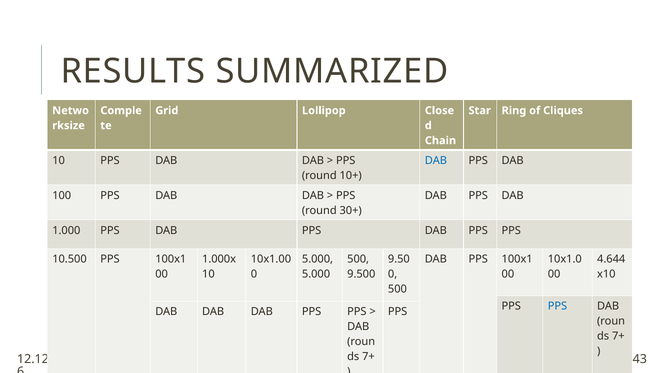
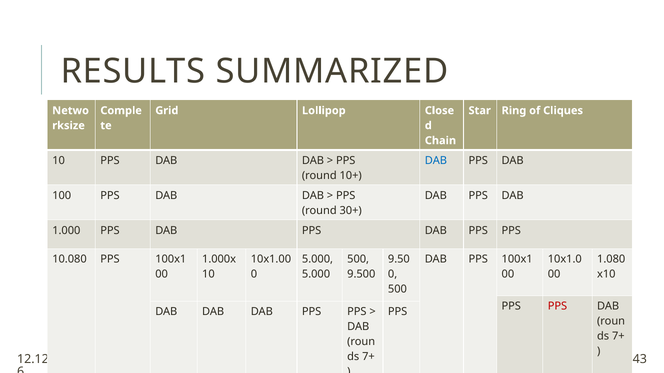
10.500: 10.500 -> 10.080 (69, 260)
4.644: 4.644 -> 1.080 (611, 260)
PPS colour: blue -> red (557, 307)
